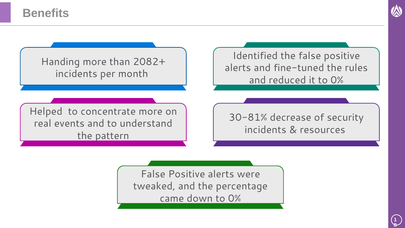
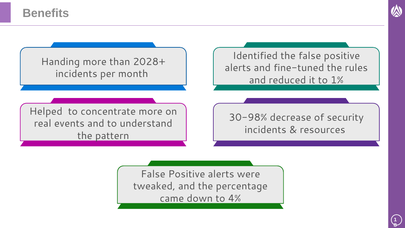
2082+: 2082+ -> 2028+ (149, 62)
it to 0%: 0% -> 1% (337, 80)
30-81%: 30-81% -> 30-98% (248, 117)
down to 0%: 0% -> 4% (235, 198)
